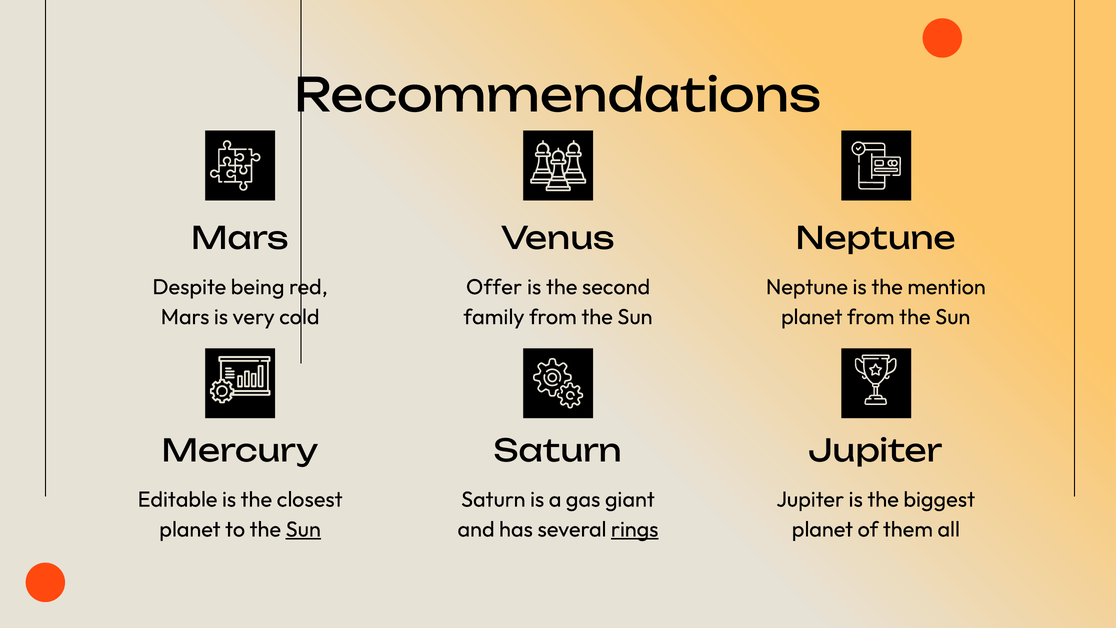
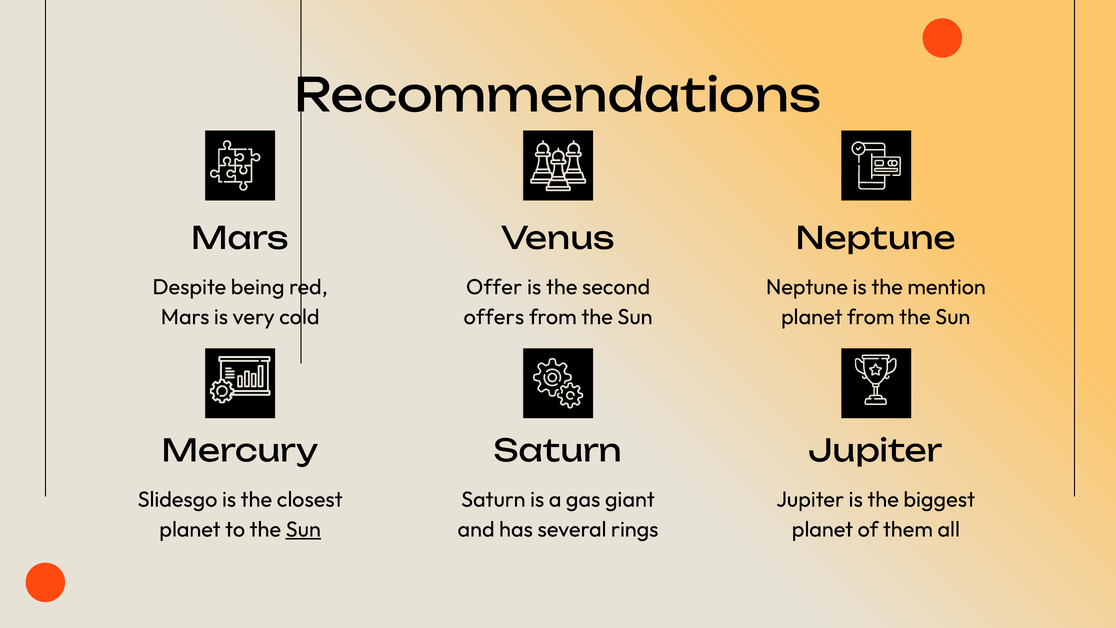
family: family -> offers (494, 317)
Editable: Editable -> Slidesgo (178, 499)
rings underline: present -> none (635, 529)
